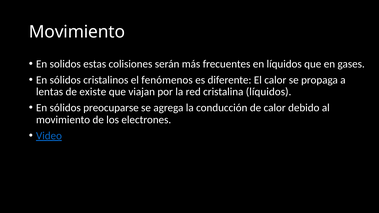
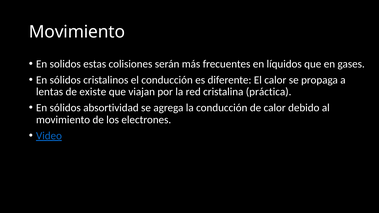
el fenómenos: fenómenos -> conducción (167, 80)
cristalina líquidos: líquidos -> práctica (269, 92)
preocuparse: preocuparse -> absortividad (111, 108)
